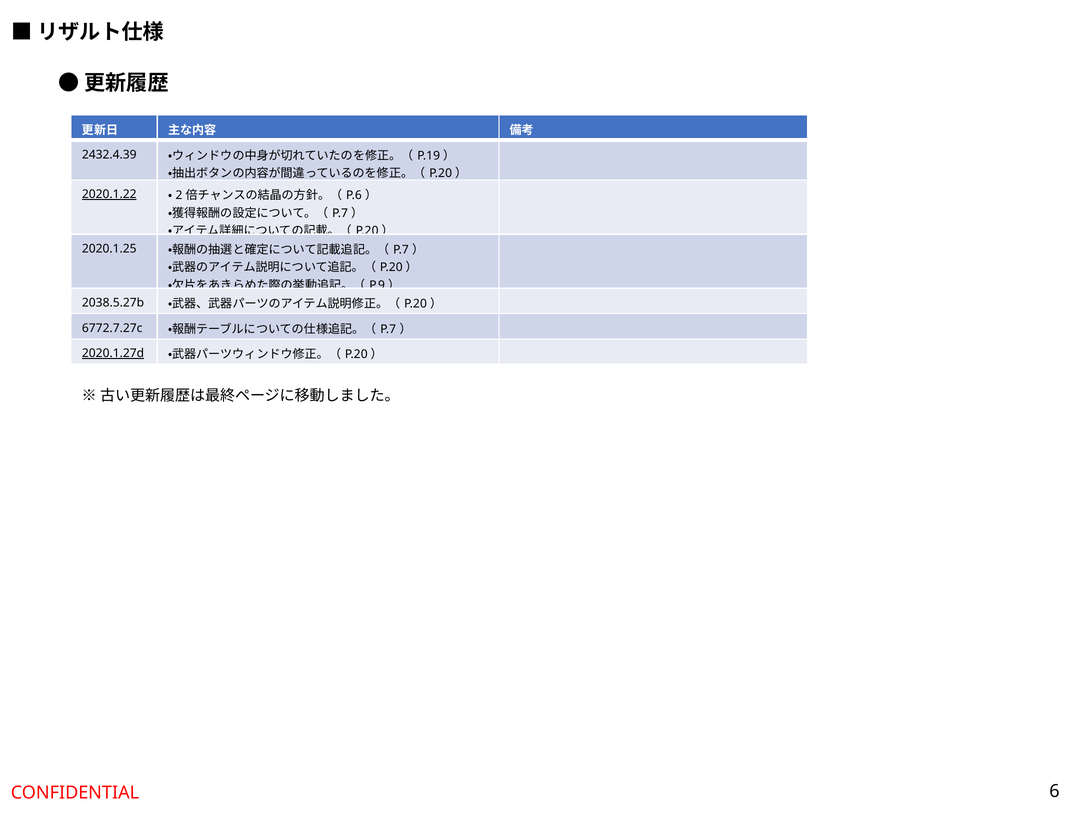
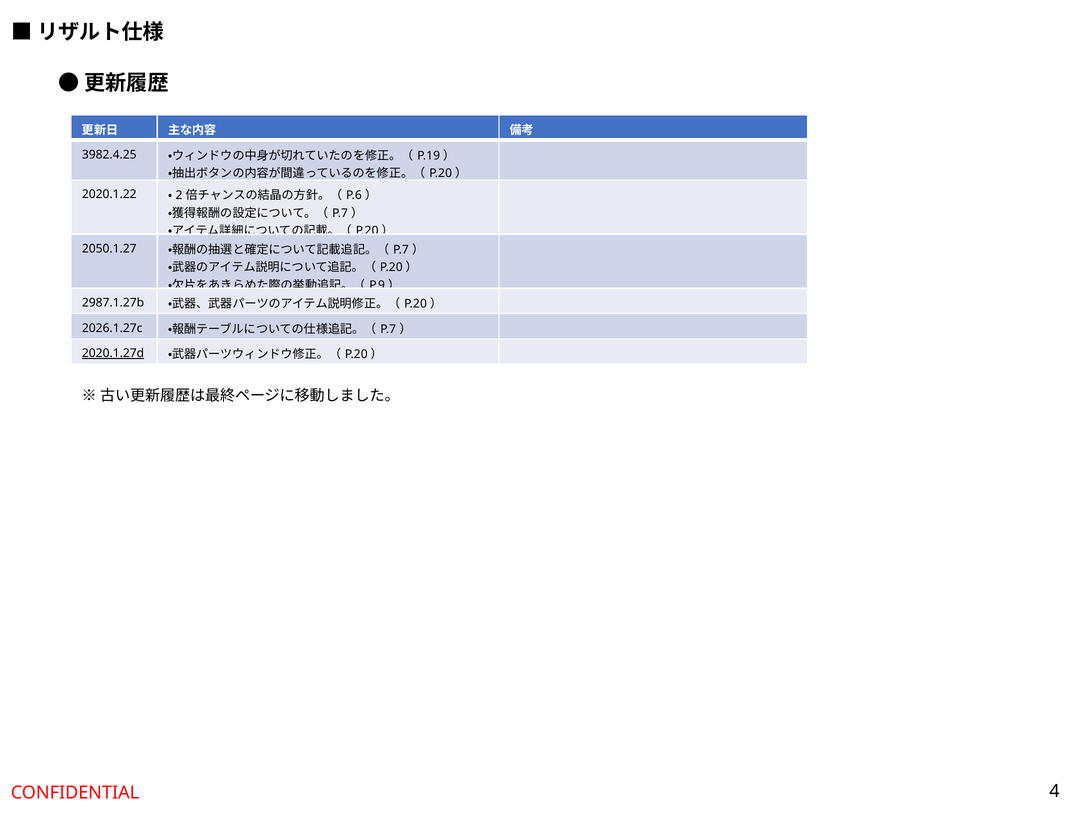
2432.4.39: 2432.4.39 -> 3982.4.25 (109, 155)
2020.1.22 underline: present -> none (109, 194)
2020.1.25: 2020.1.25 -> 2050.1.27 (109, 249)
2038.5.27b: 2038.5.27b -> 2987.1.27b (113, 303)
6772.7.27c: 6772.7.27c -> 2026.1.27c (112, 328)
6: 6 -> 4 (1055, 791)
